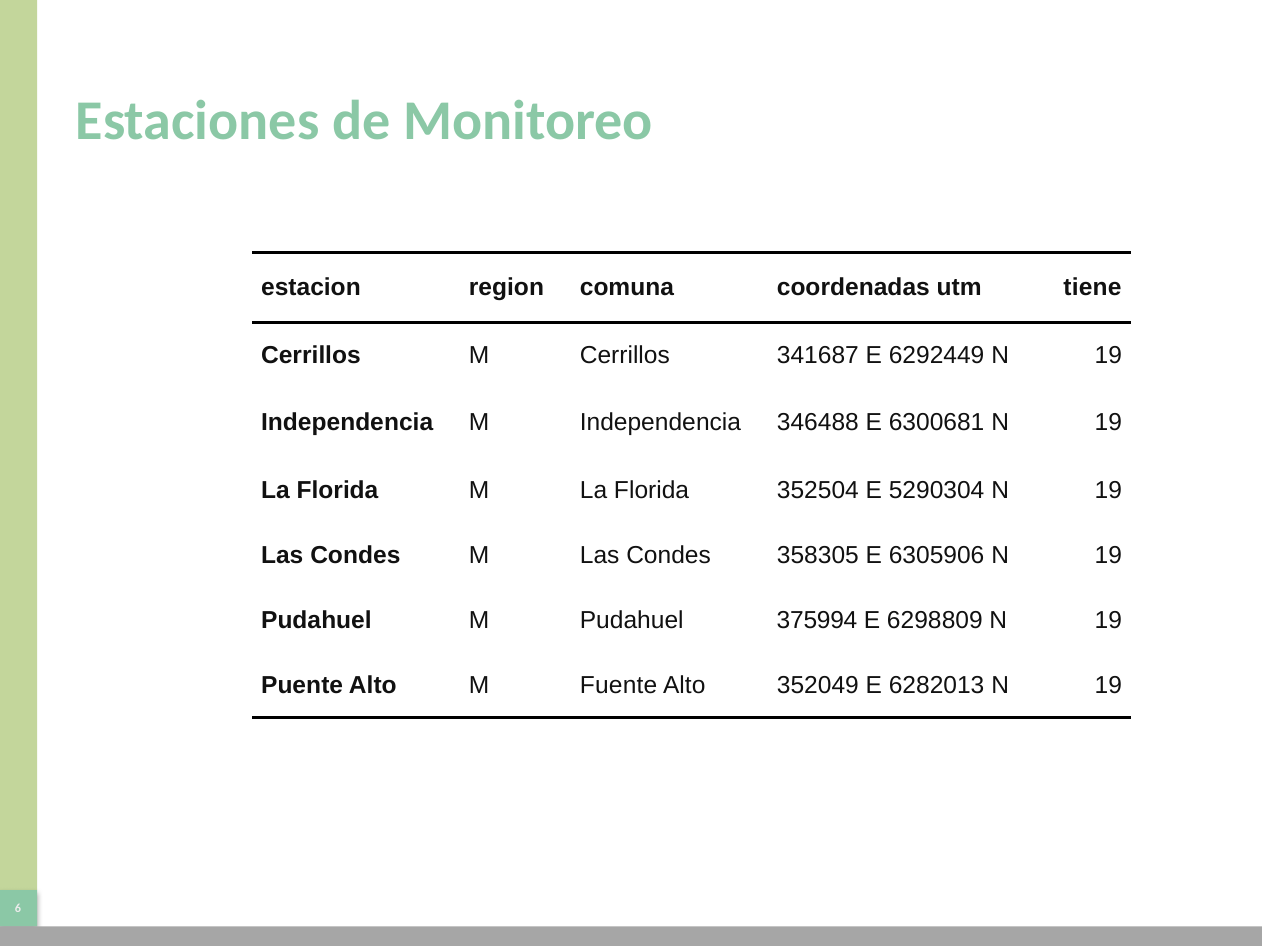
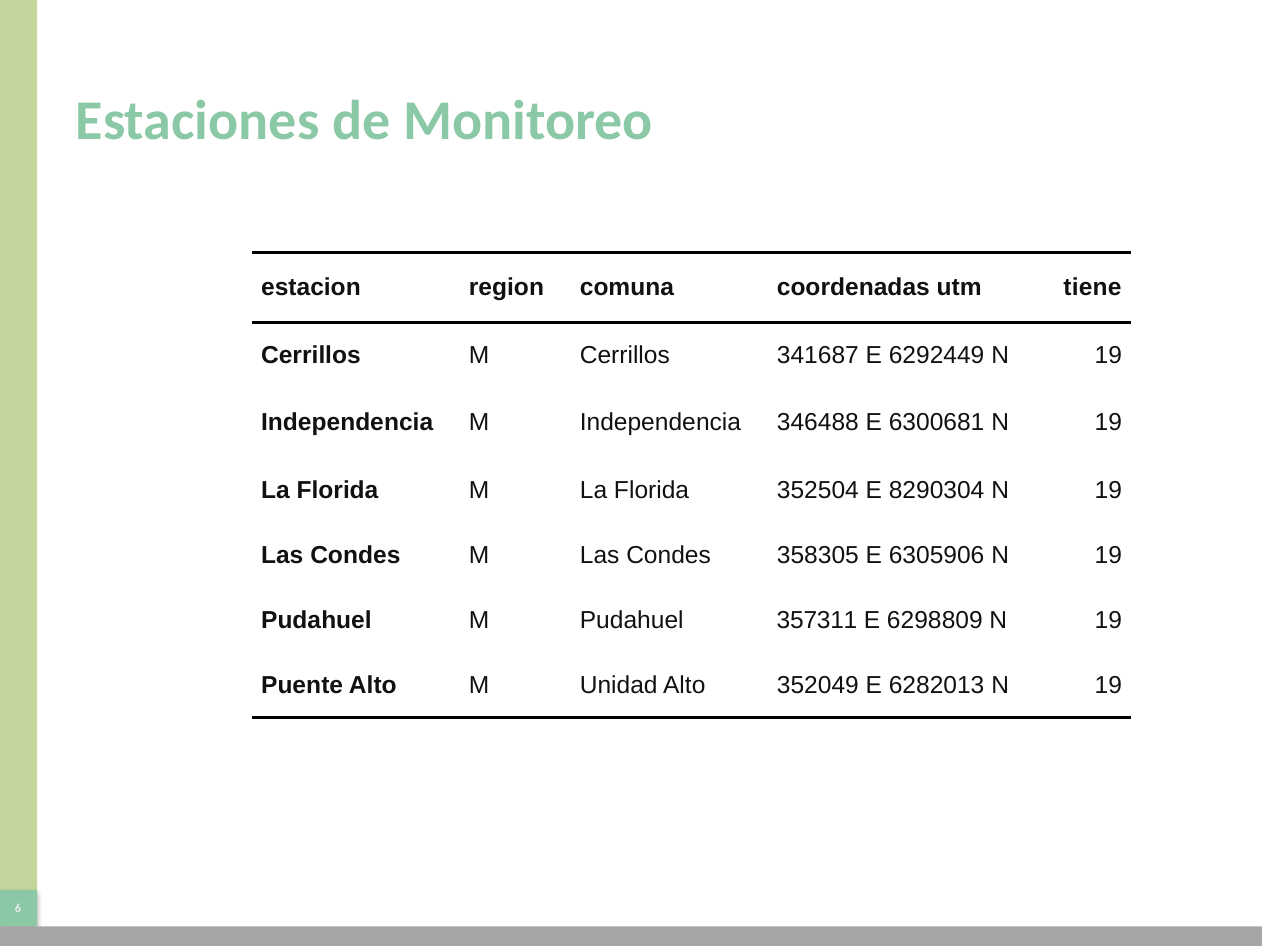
5290304: 5290304 -> 8290304 (937, 490)
375994: 375994 -> 357311 (817, 621)
Fuente: Fuente -> Unidad (619, 686)
